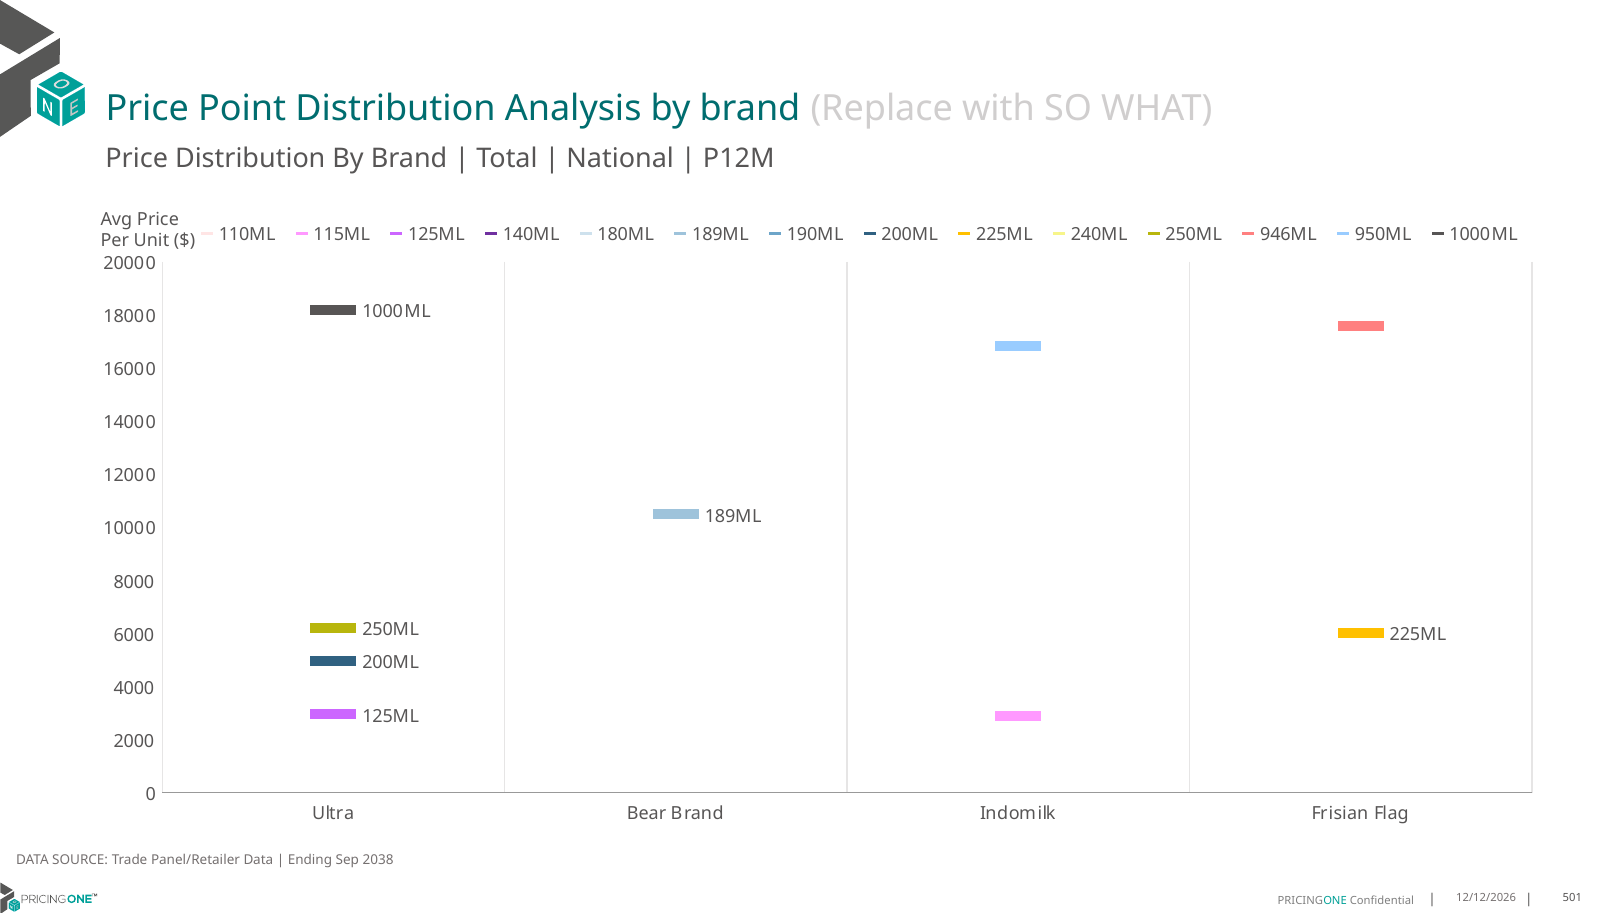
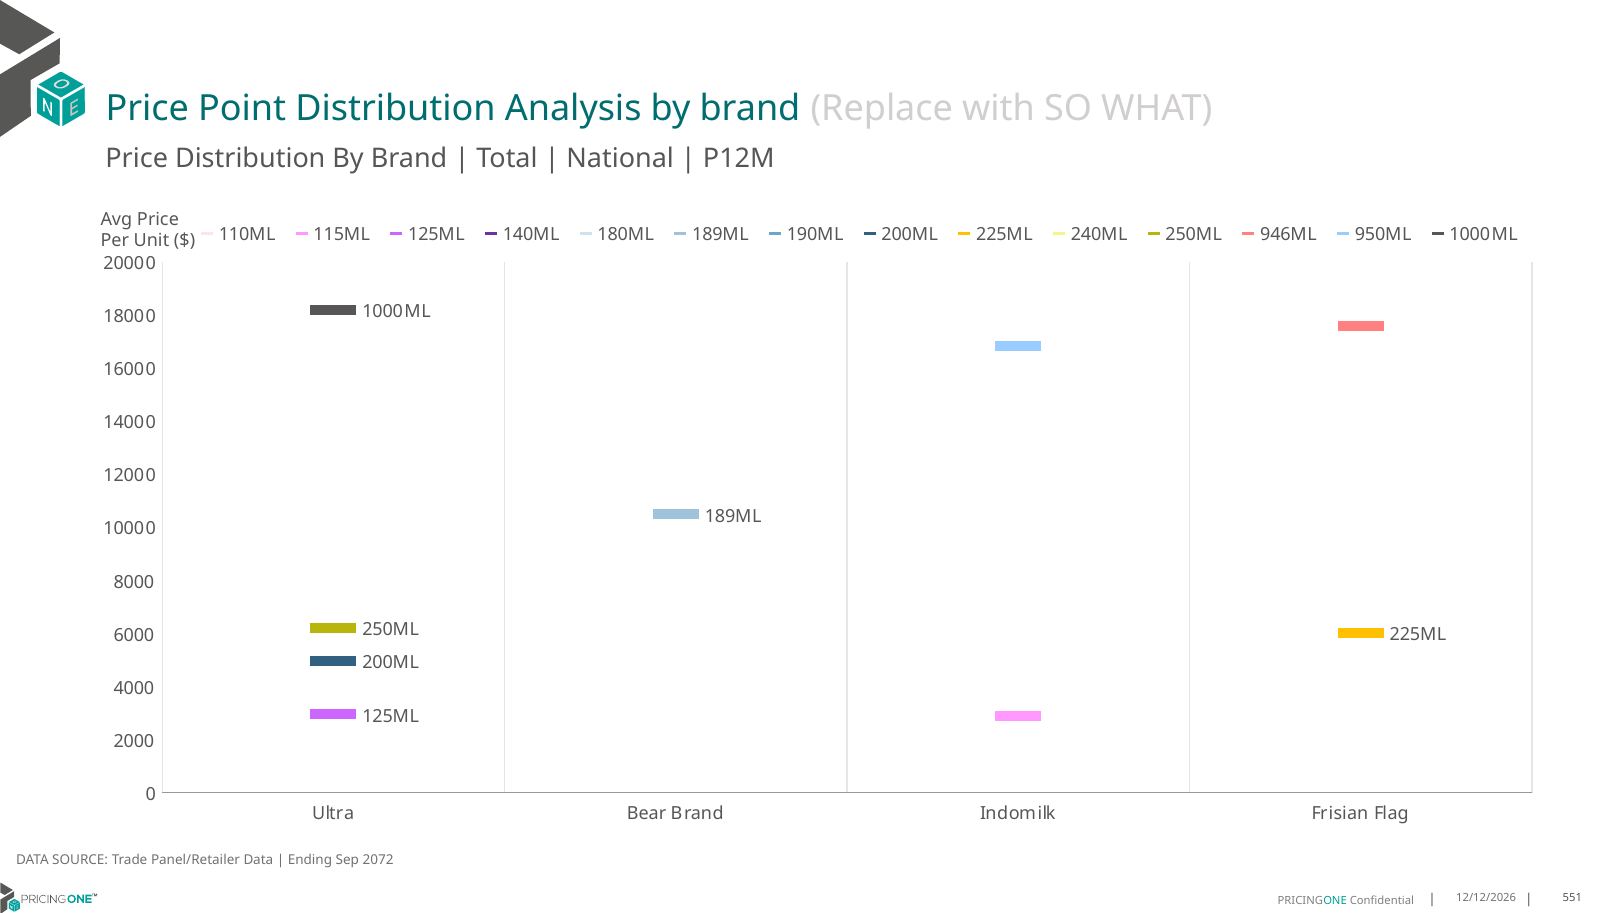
2038: 2038 -> 2072 (378, 859)
501: 501 -> 551 (1572, 897)
